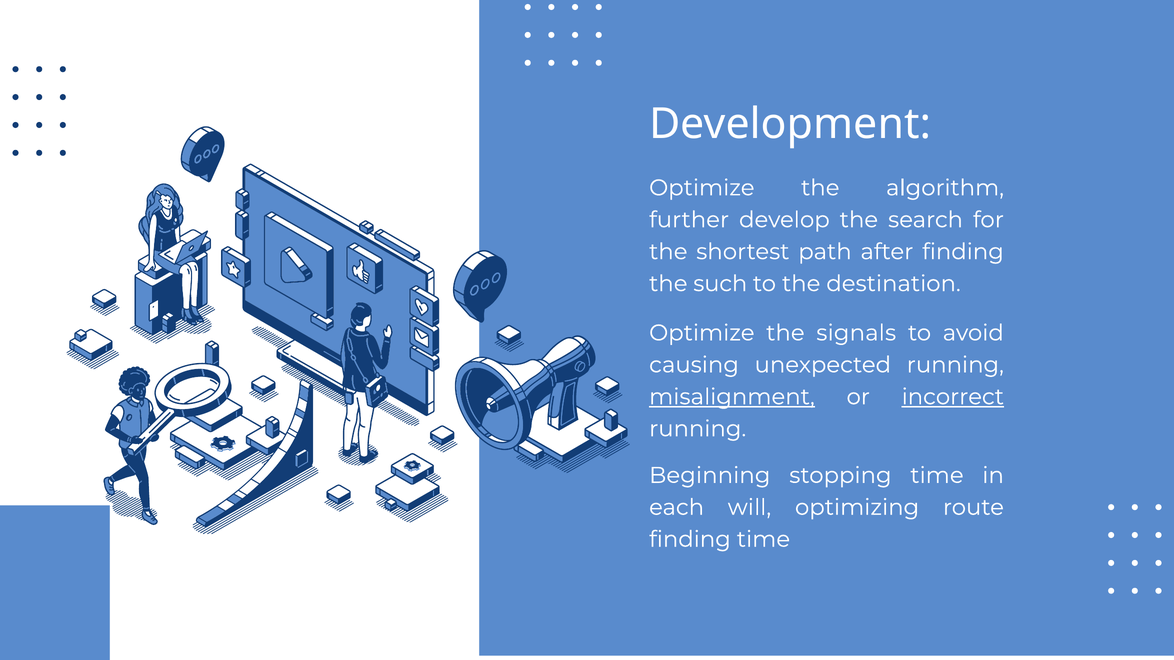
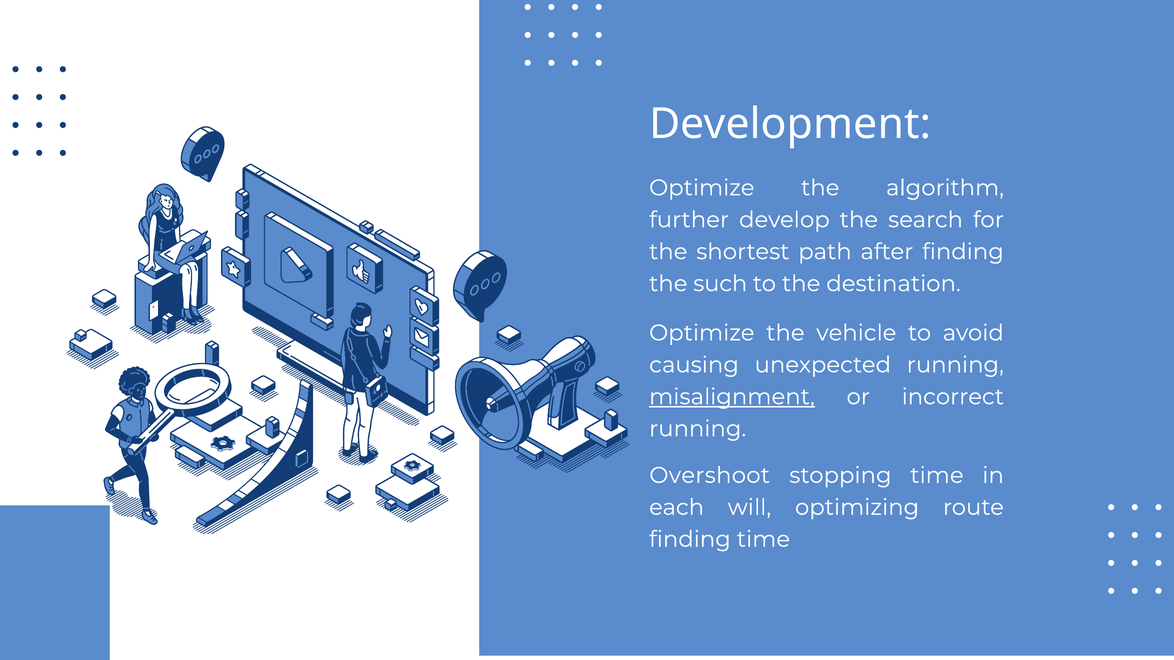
signals: signals -> vehicle (856, 333)
incorrect underline: present -> none (953, 397)
Beginning: Beginning -> Overshoot (710, 476)
